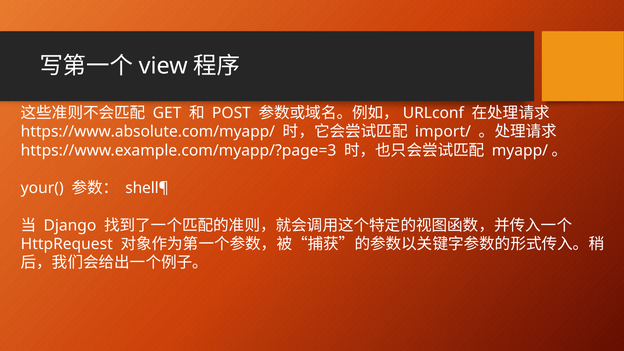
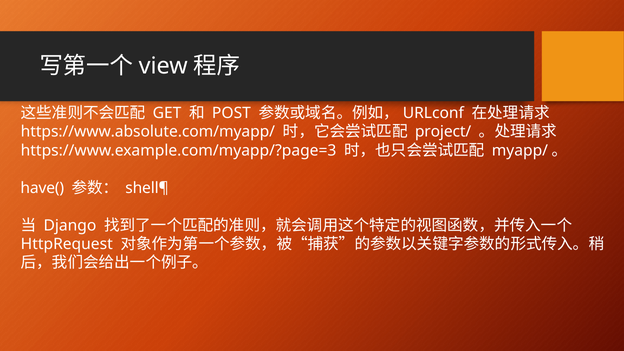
import/: import/ -> project/ (443, 132)
your(: your( -> have( (42, 188)
